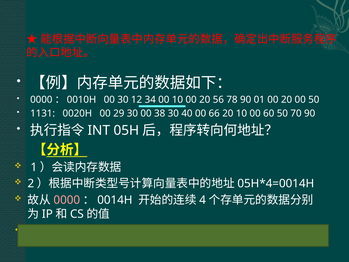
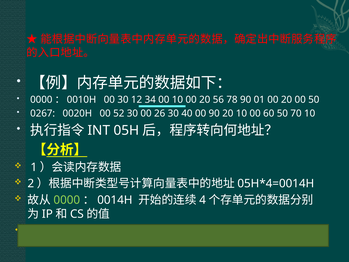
1131: 1131 -> 0267 (43, 113)
29: 29 -> 52 (119, 113)
38: 38 -> 26 (160, 113)
00 66: 66 -> 90 (214, 113)
70 90: 90 -> 10 (310, 113)
0000 colour: pink -> light green (67, 200)
